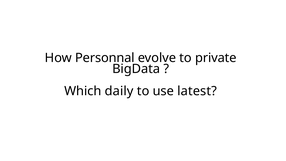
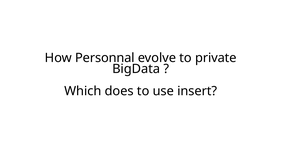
daily: daily -> does (119, 91)
latest: latest -> insert (197, 91)
